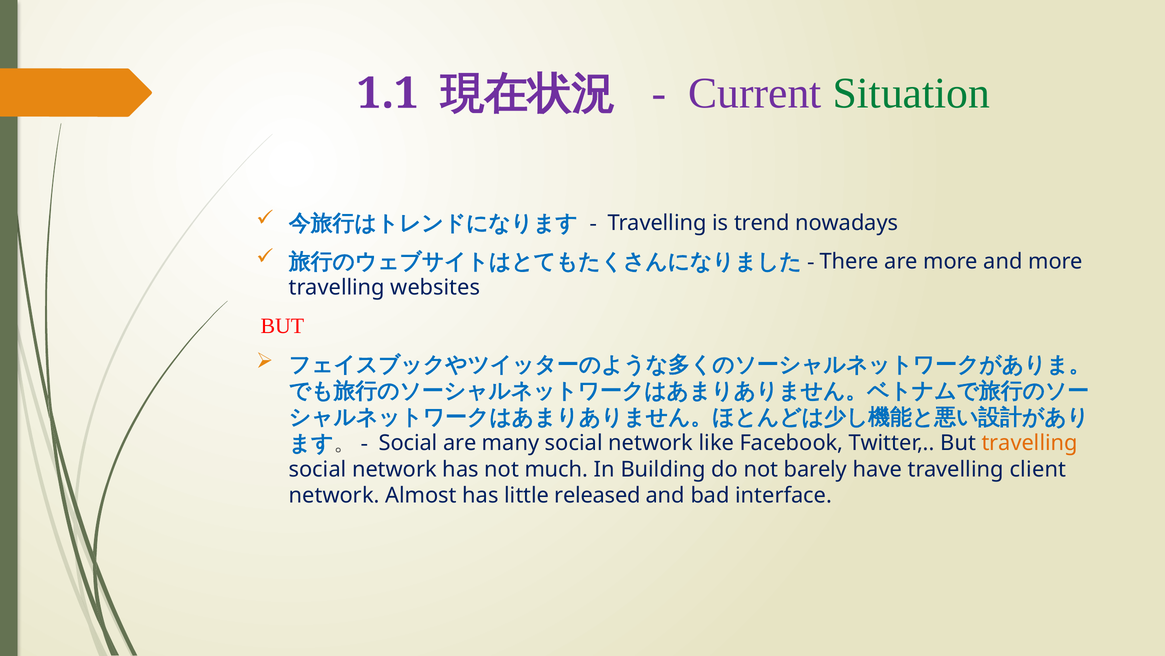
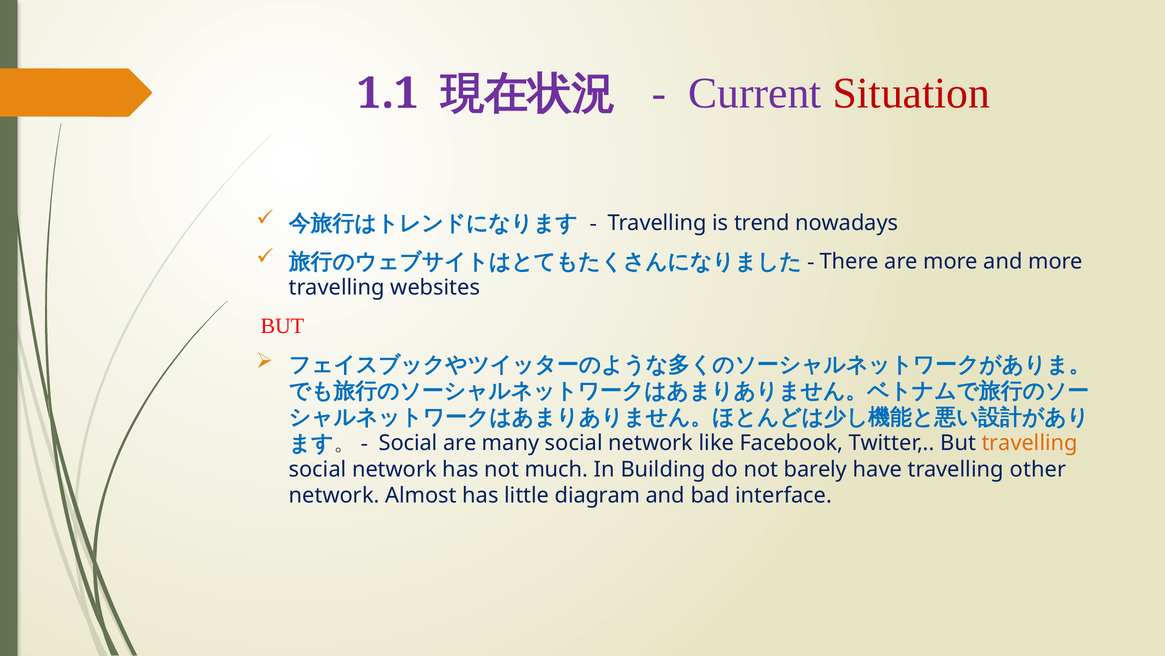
Situation colour: green -> red (911, 93)
client: client -> other (1038, 469)
released: released -> diagram (598, 495)
